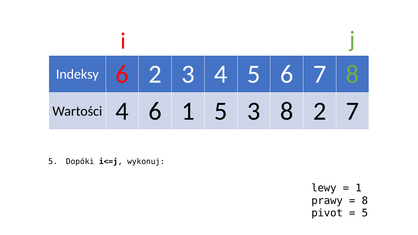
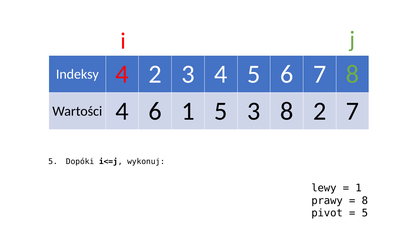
Indeksy 6: 6 -> 4 (122, 74)
